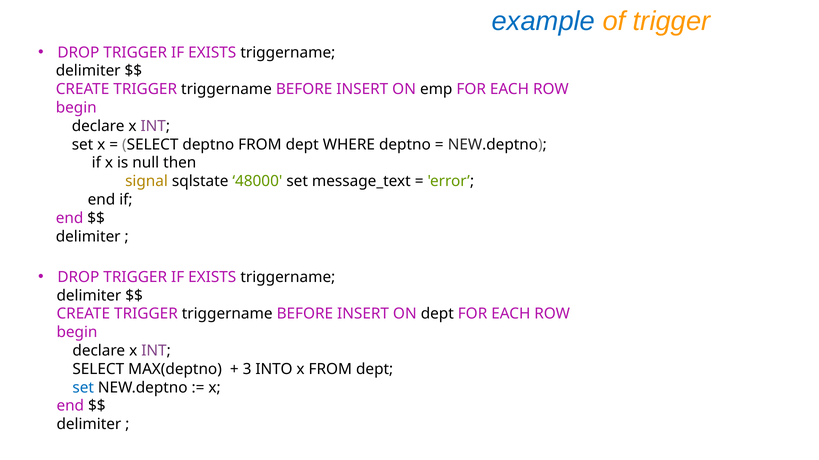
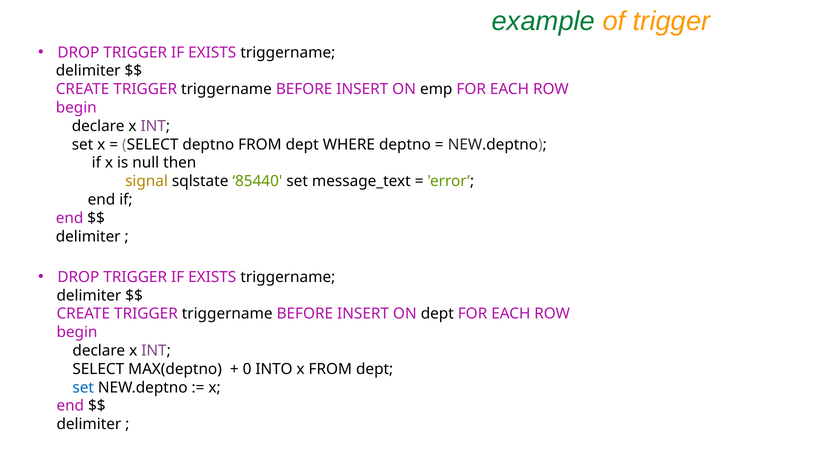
example colour: blue -> green (543, 21)
48000: 48000 -> 85440 (257, 182)
3: 3 -> 0 (247, 370)
